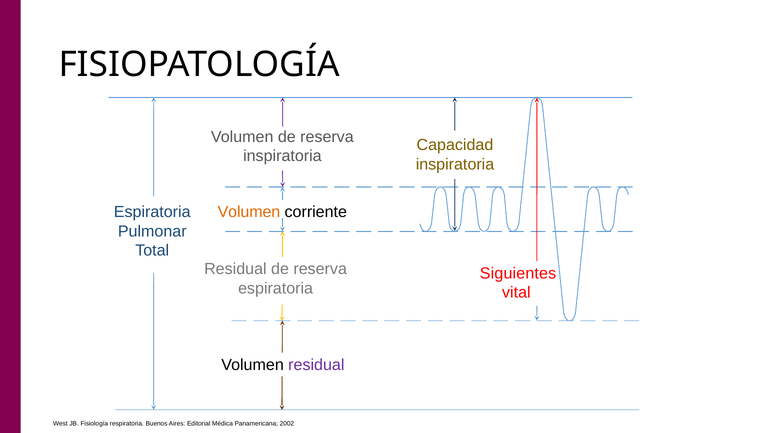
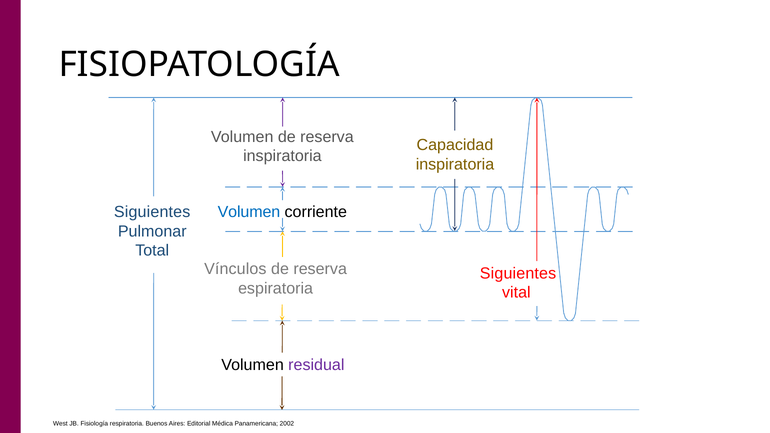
Espiratoria: Espiratoria -> Siguientes (152, 212)
Volumen colour: orange -> blue (249, 212)
Residual: Residual -> Vínculos (235, 269)
